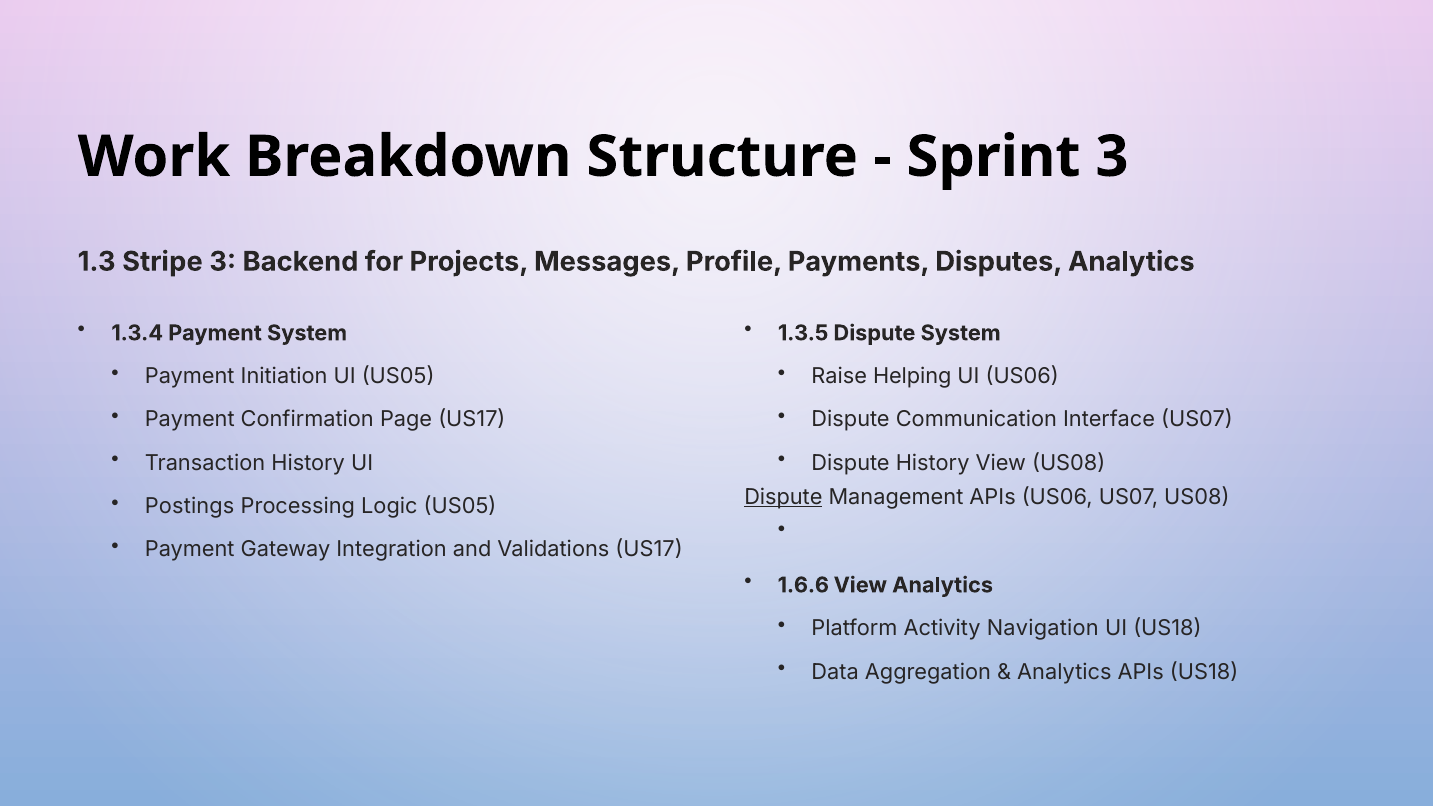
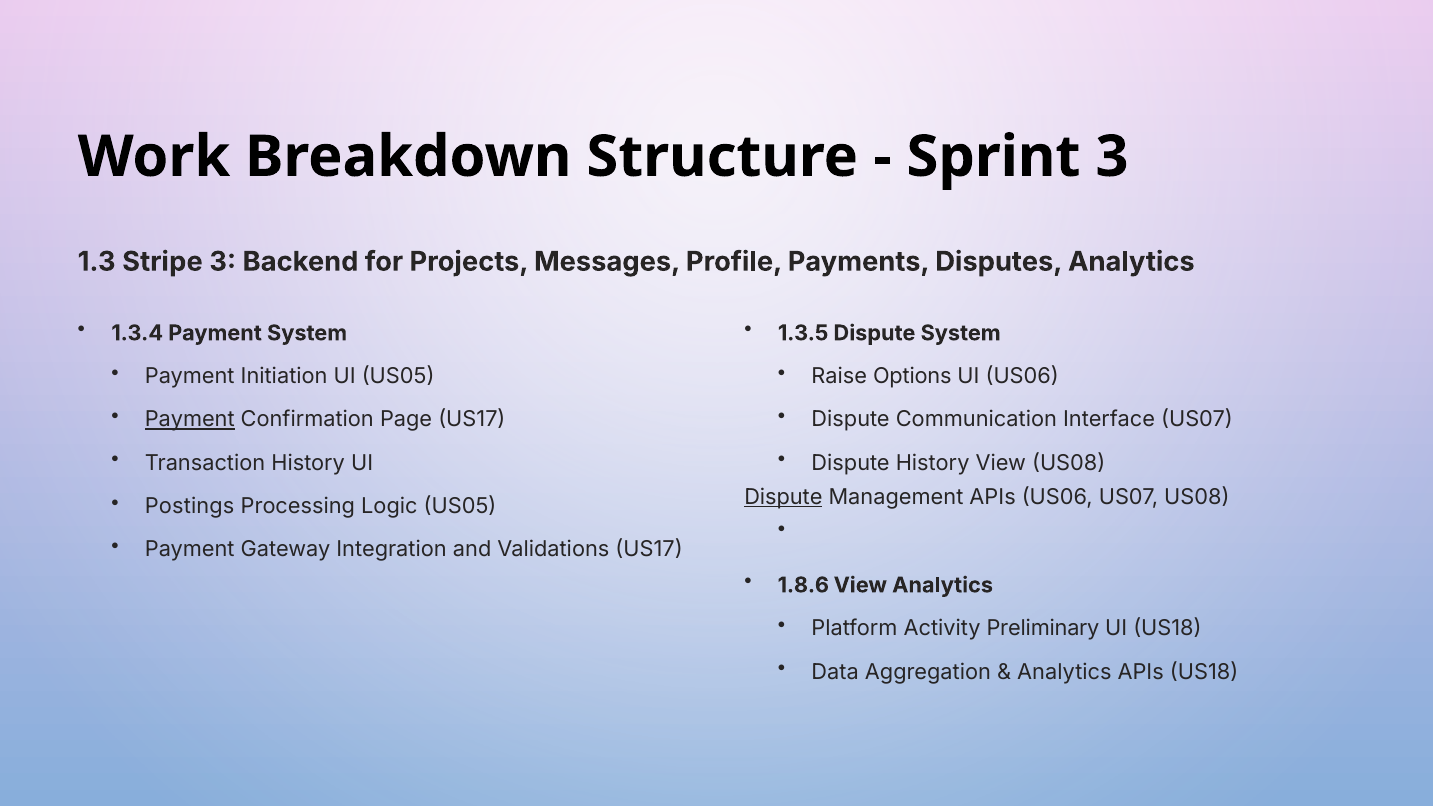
Helping: Helping -> Options (912, 376)
Payment underline: none -> present (190, 420)
1.6.6: 1.6.6 -> 1.8.6 (803, 585)
Navigation: Navigation -> Preliminary (1043, 629)
